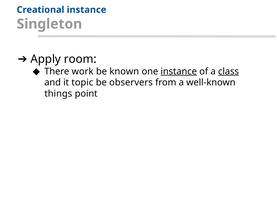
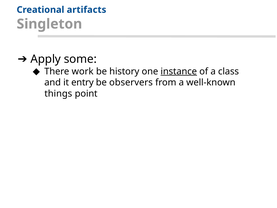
Creational instance: instance -> artifacts (87, 10)
room: room -> some (80, 59)
known: known -> history (124, 71)
class underline: present -> none (228, 71)
topic: topic -> entry (82, 82)
